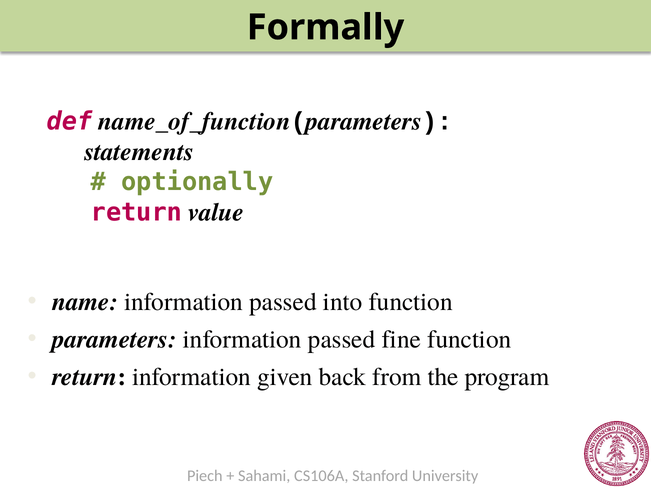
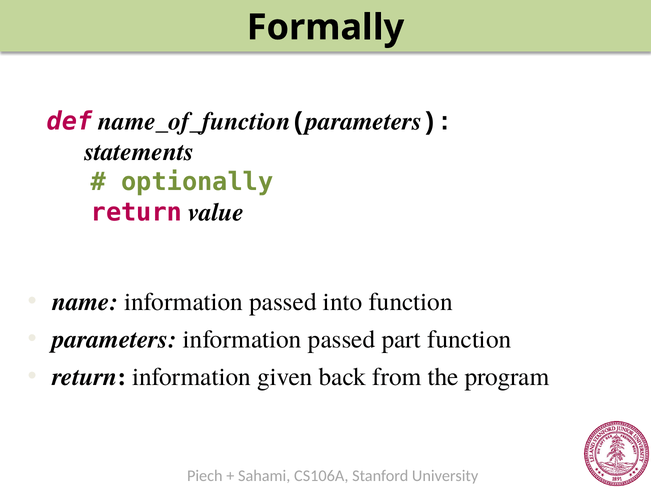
fine: fine -> part (401, 340)
